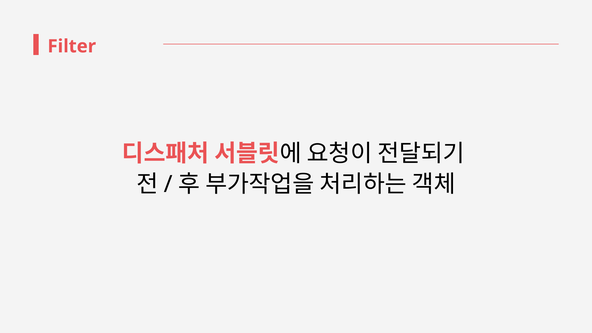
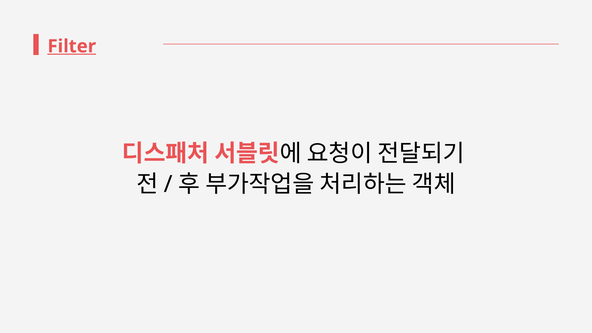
Filter underline: none -> present (72, 46)
